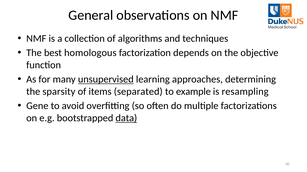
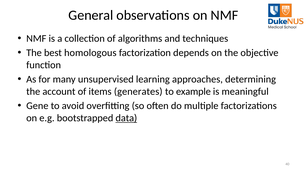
unsupervised underline: present -> none (106, 80)
sparsity: sparsity -> account (59, 92)
separated: separated -> generates (138, 92)
resampling: resampling -> meaningful (245, 92)
